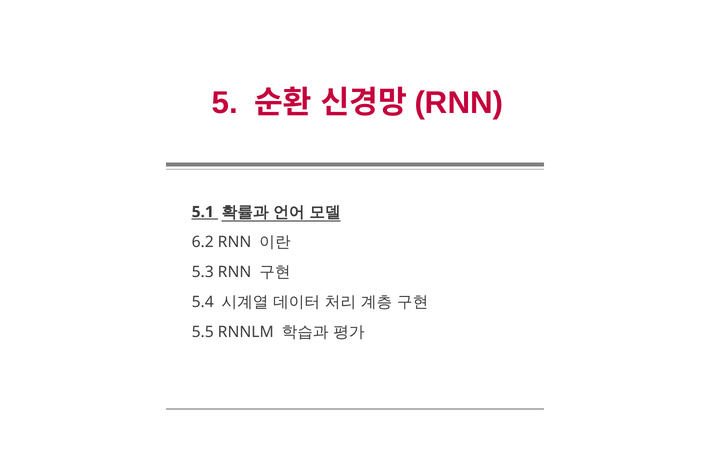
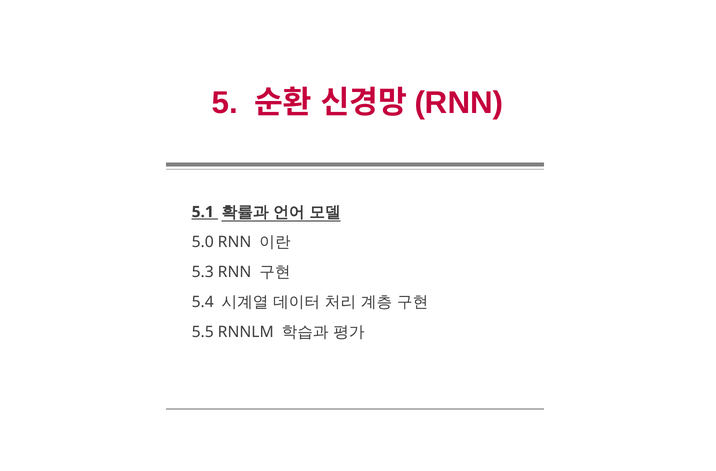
6.2: 6.2 -> 5.0 (203, 242)
